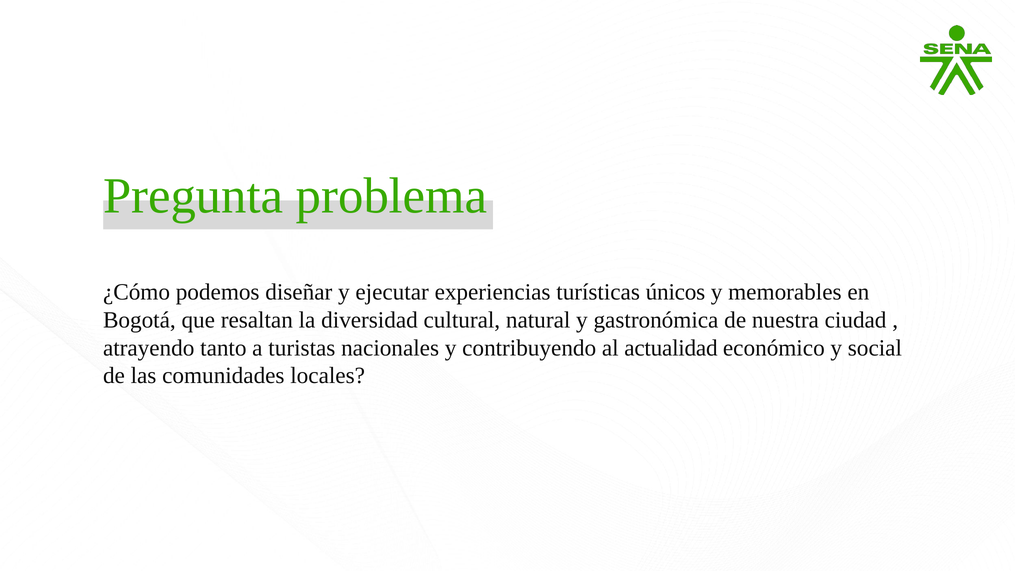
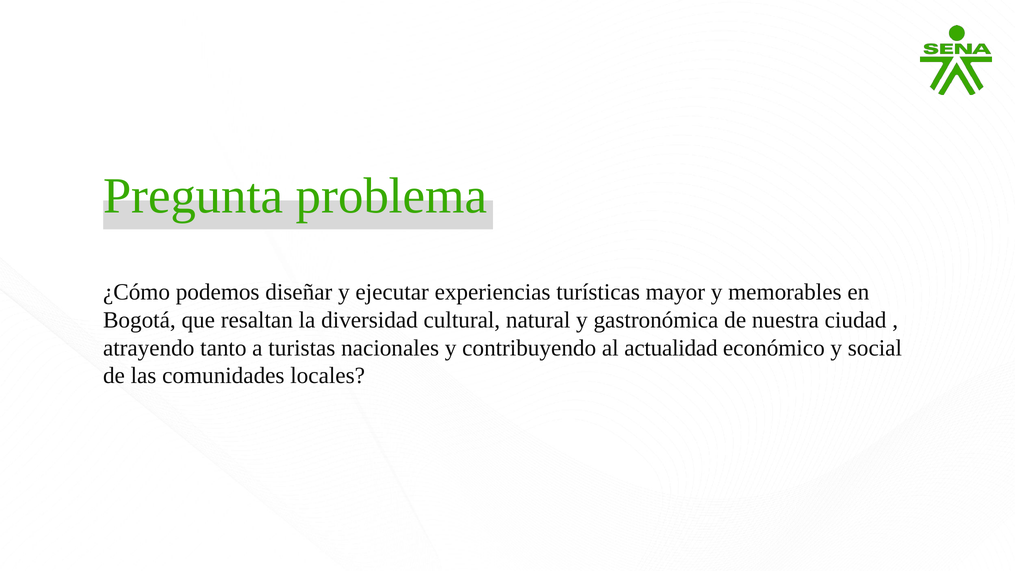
únicos: únicos -> mayor (675, 292)
